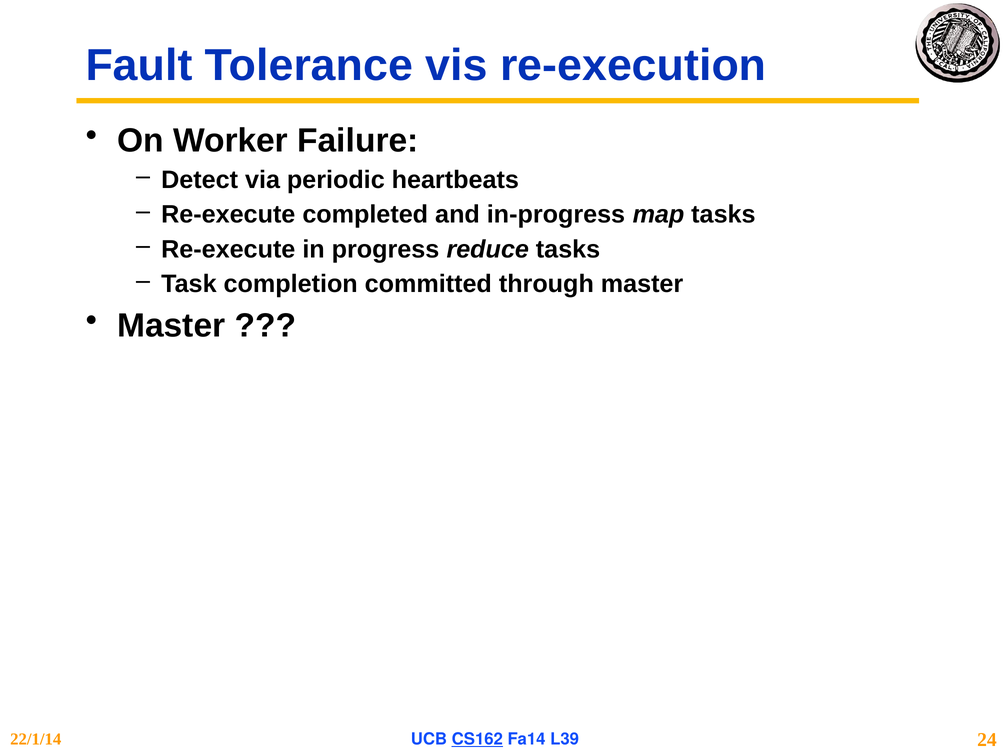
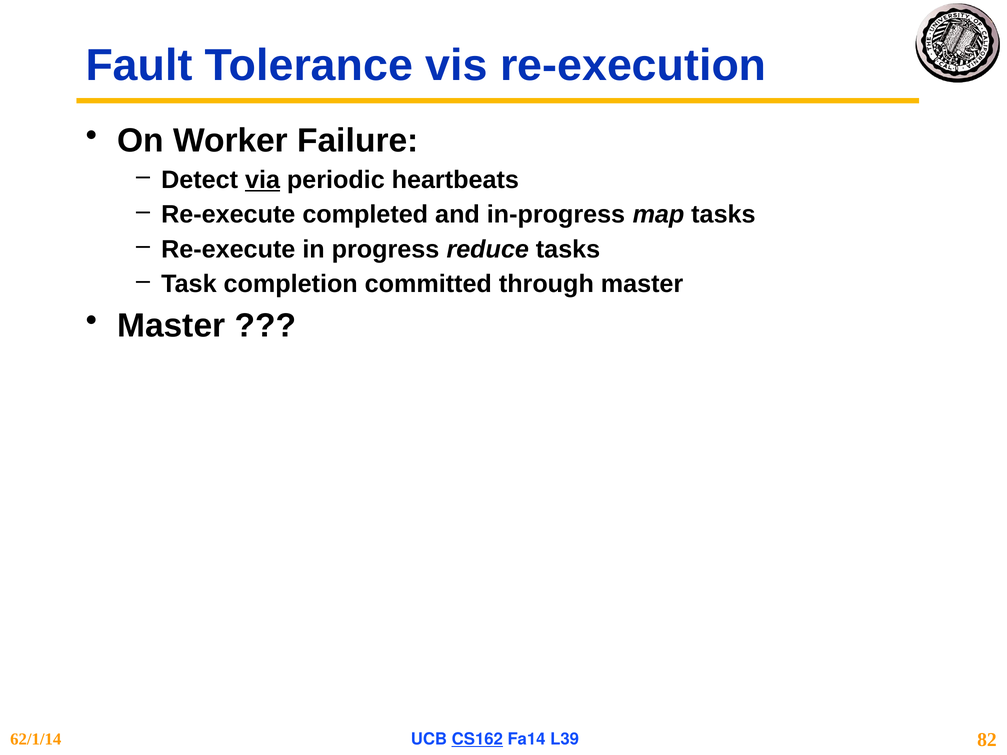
via underline: none -> present (263, 180)
22/1/14: 22/1/14 -> 62/1/14 (36, 740)
24: 24 -> 82 (987, 740)
